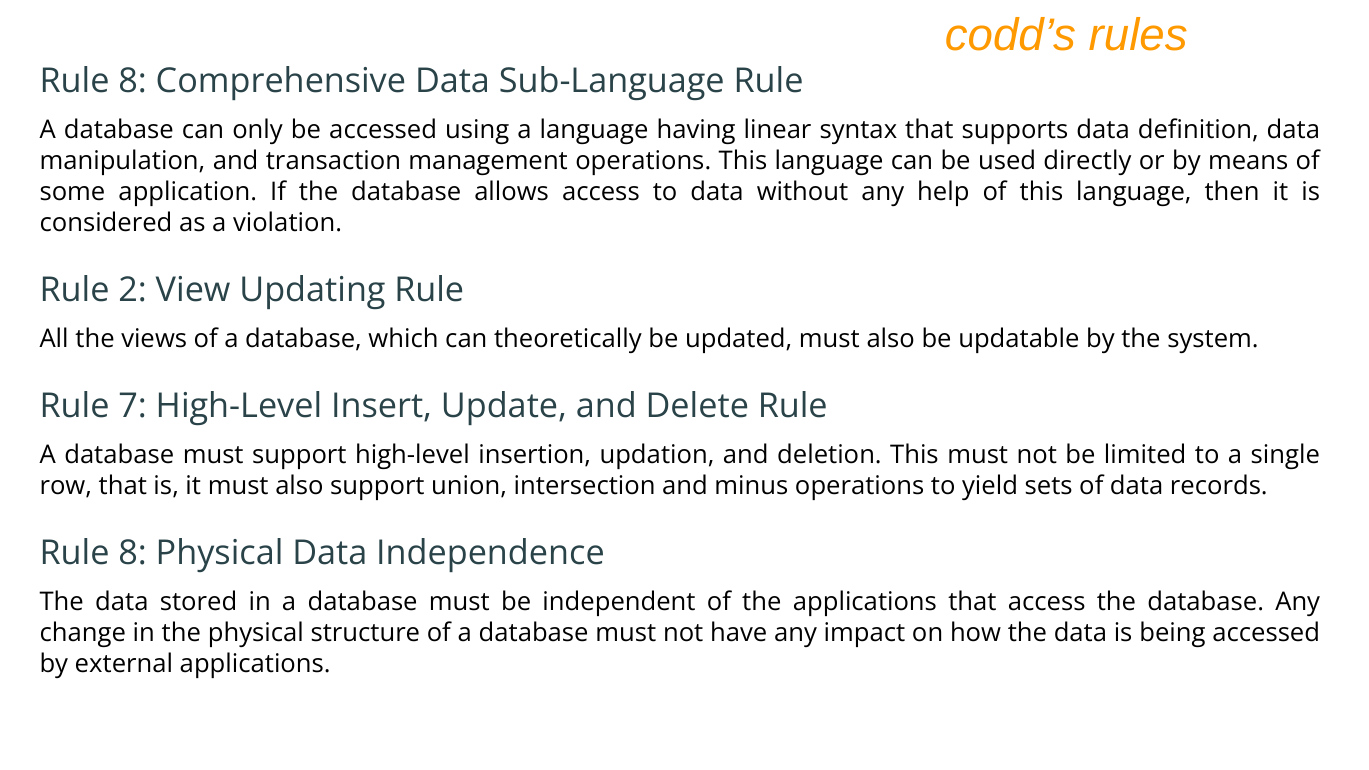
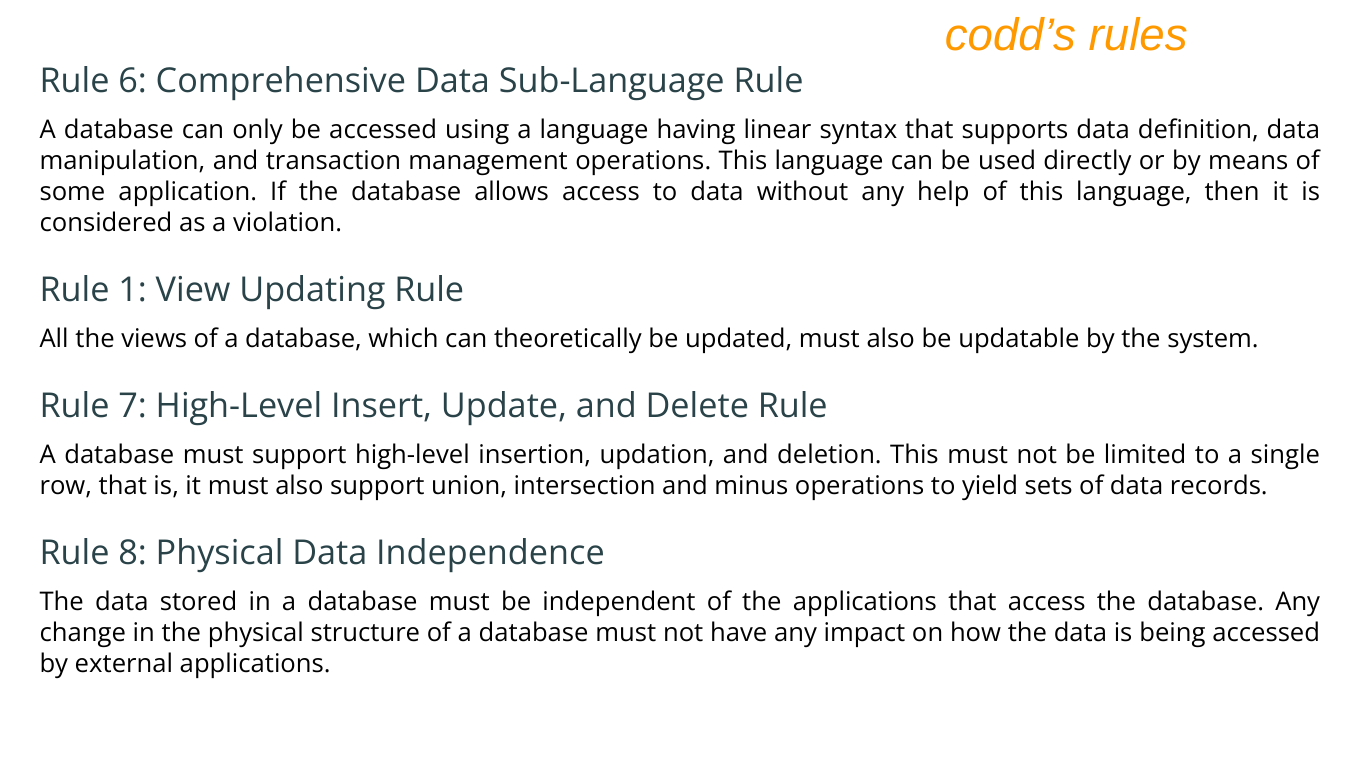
8: 8 -> 6 (133, 81)
2: 2 -> 1 (133, 290)
